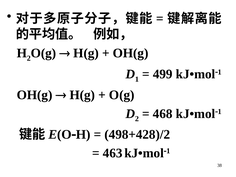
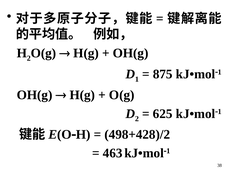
499: 499 -> 875 (163, 74)
468: 468 -> 625 (163, 114)
